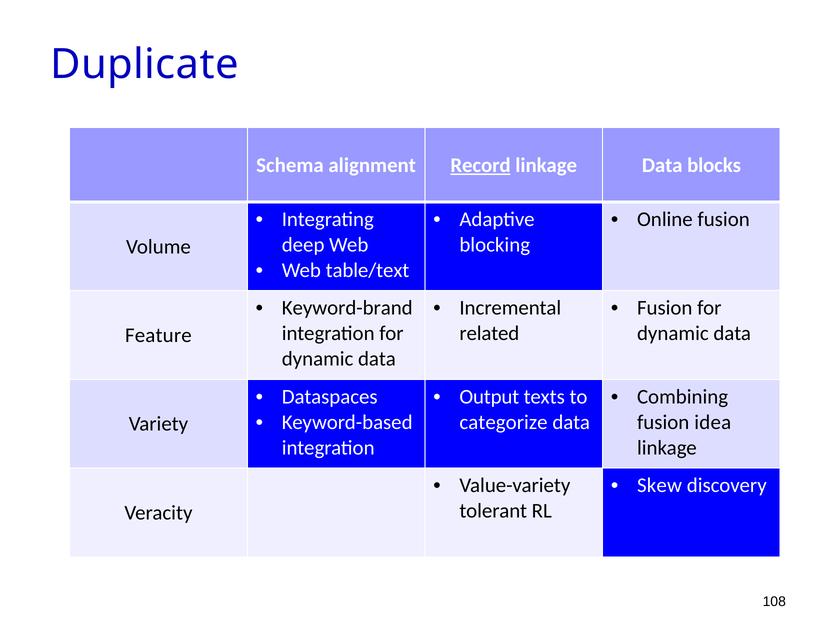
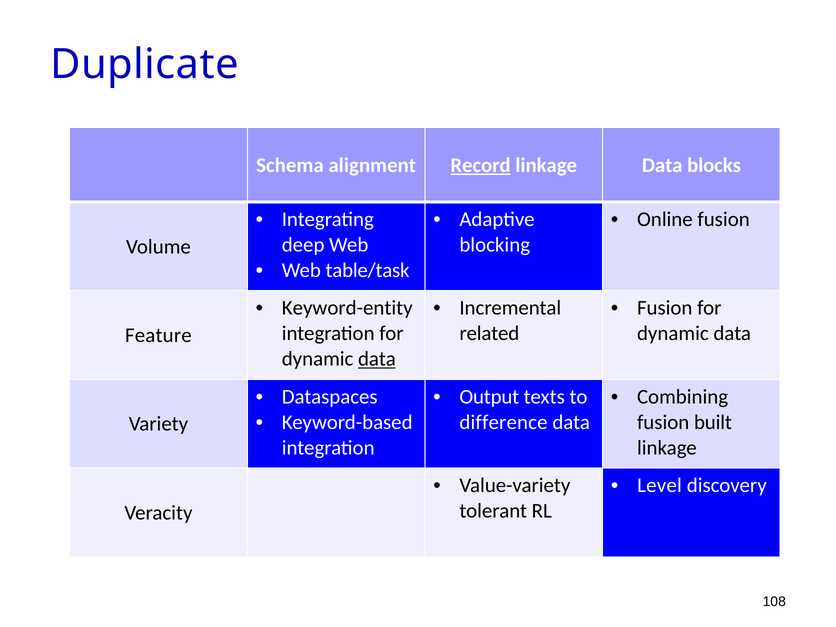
table/text: table/text -> table/task (368, 270)
Keyword-brand: Keyword-brand -> Keyword-entity (347, 308)
data underline: none -> present (377, 359)
categorize: categorize -> difference (503, 422)
idea: idea -> built (713, 422)
Skew: Skew -> Level (659, 485)
